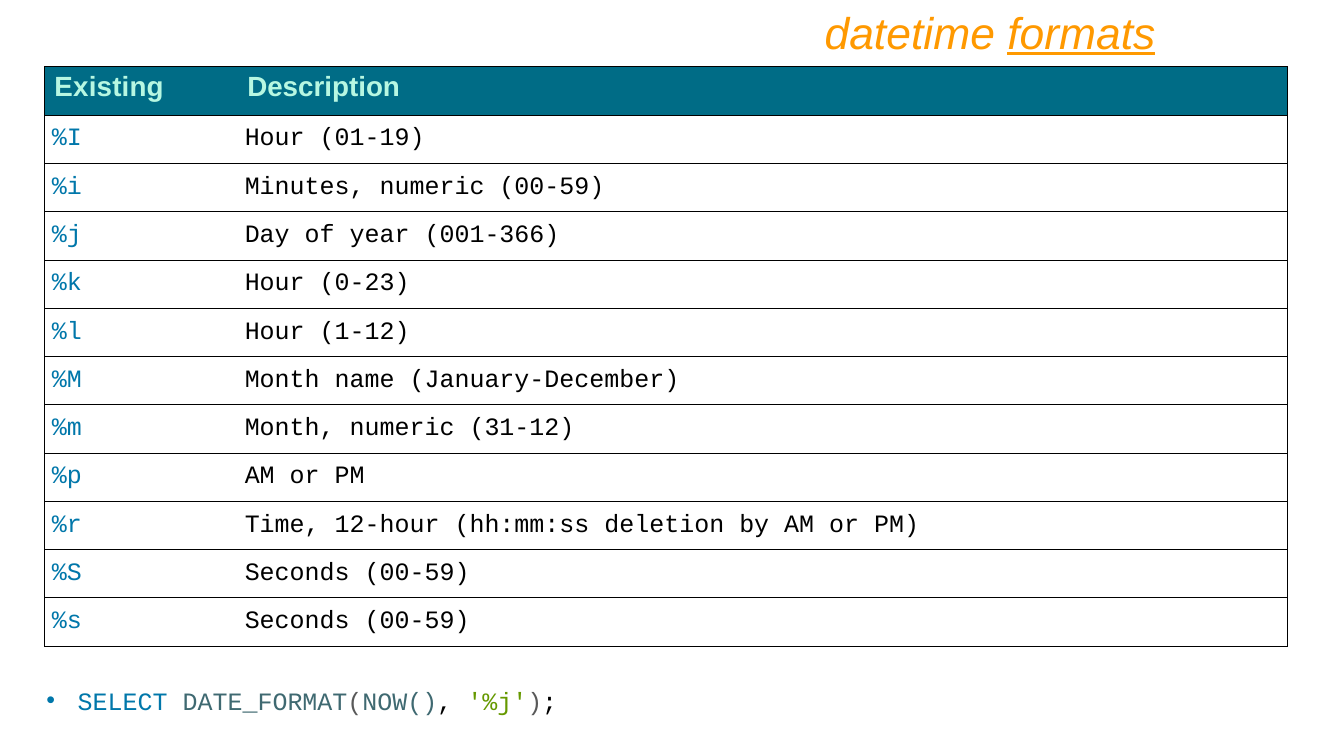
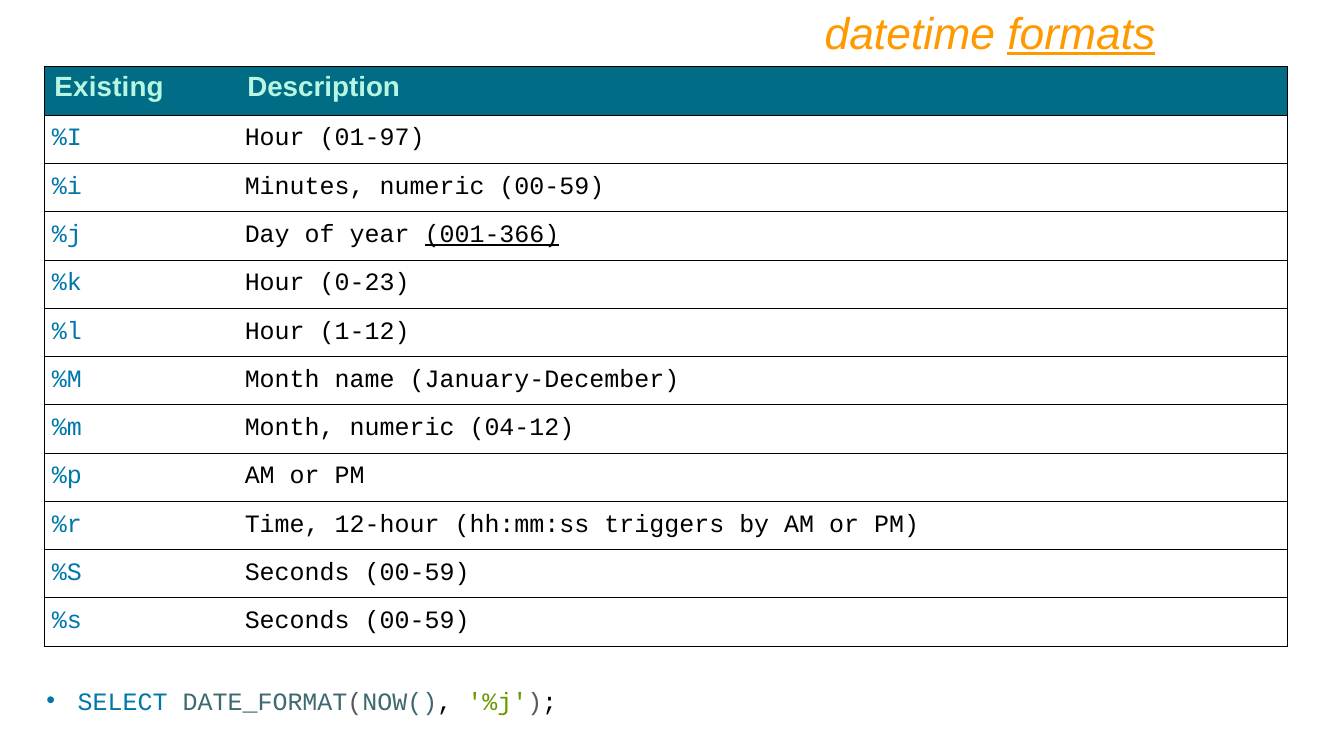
01-19: 01-19 -> 01-97 (372, 138)
001-366 underline: none -> present (492, 234)
31-12: 31-12 -> 04-12 (522, 427)
deletion: deletion -> triggers (664, 524)
